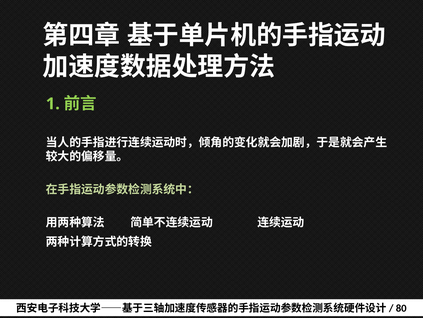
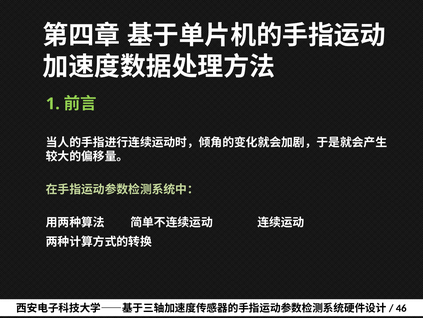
80: 80 -> 46 (401, 308)
